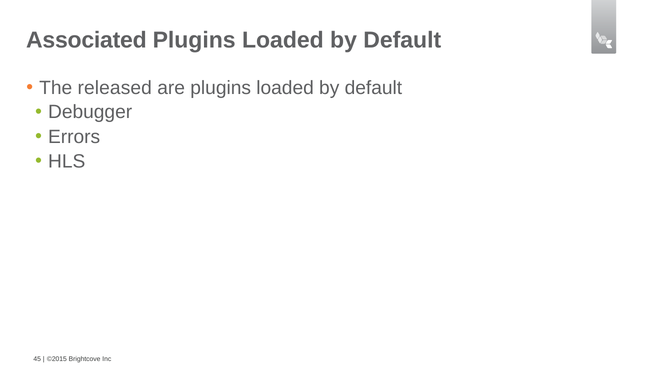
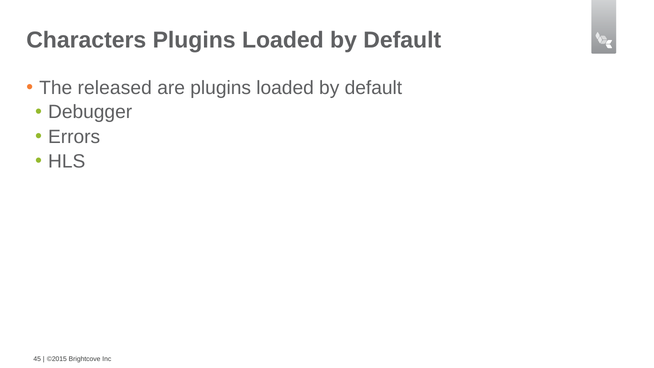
Associated: Associated -> Characters (86, 40)
